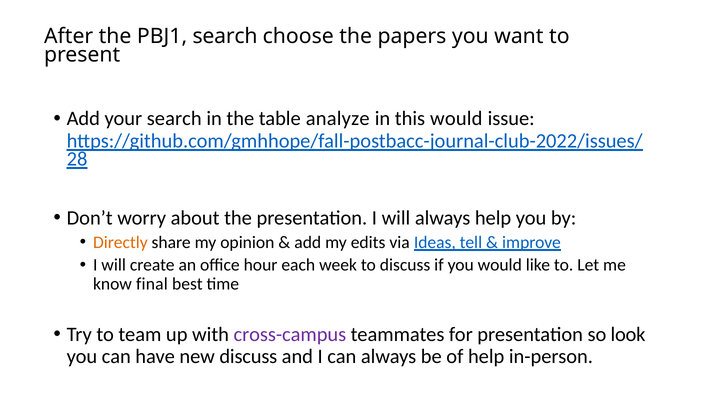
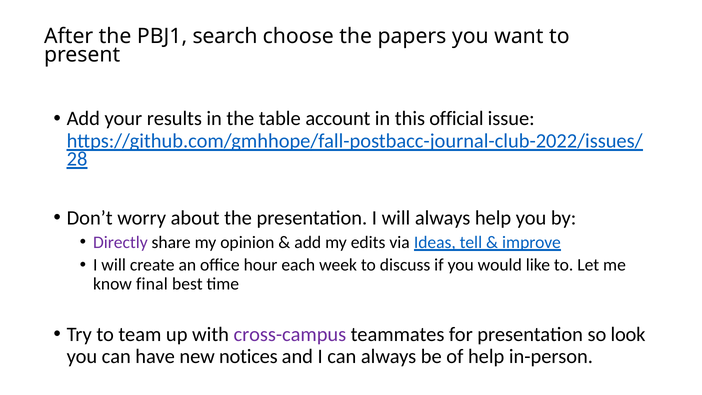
your search: search -> results (174, 119)
analyze: analyze -> account (338, 119)
this would: would -> official (456, 119)
Directly colour: orange -> purple (120, 242)
new discuss: discuss -> notices (248, 356)
